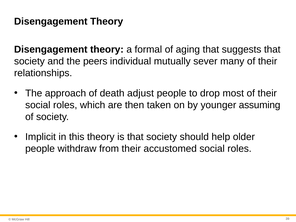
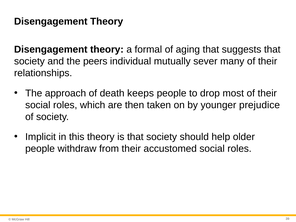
adjust: adjust -> keeps (141, 93)
assuming: assuming -> prejudice (259, 105)
